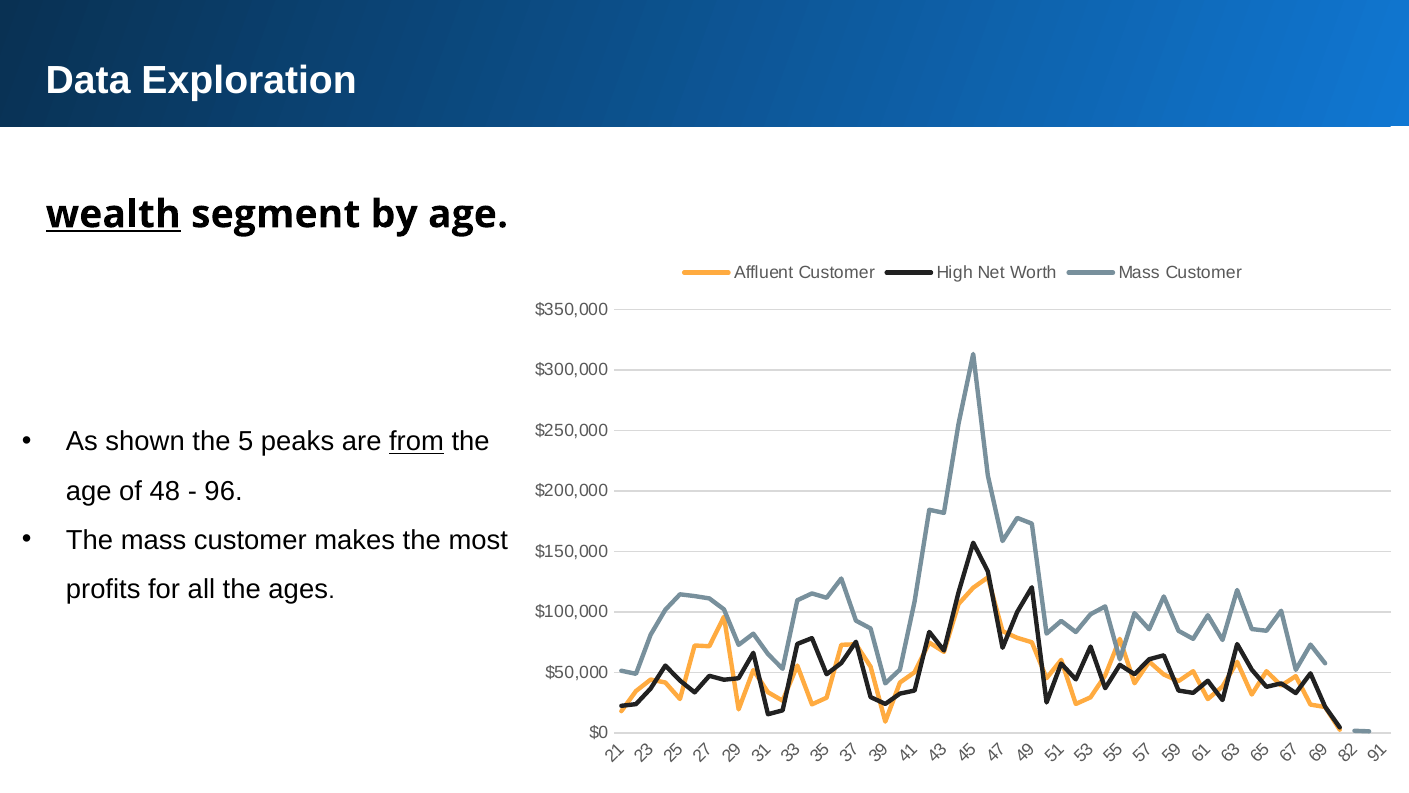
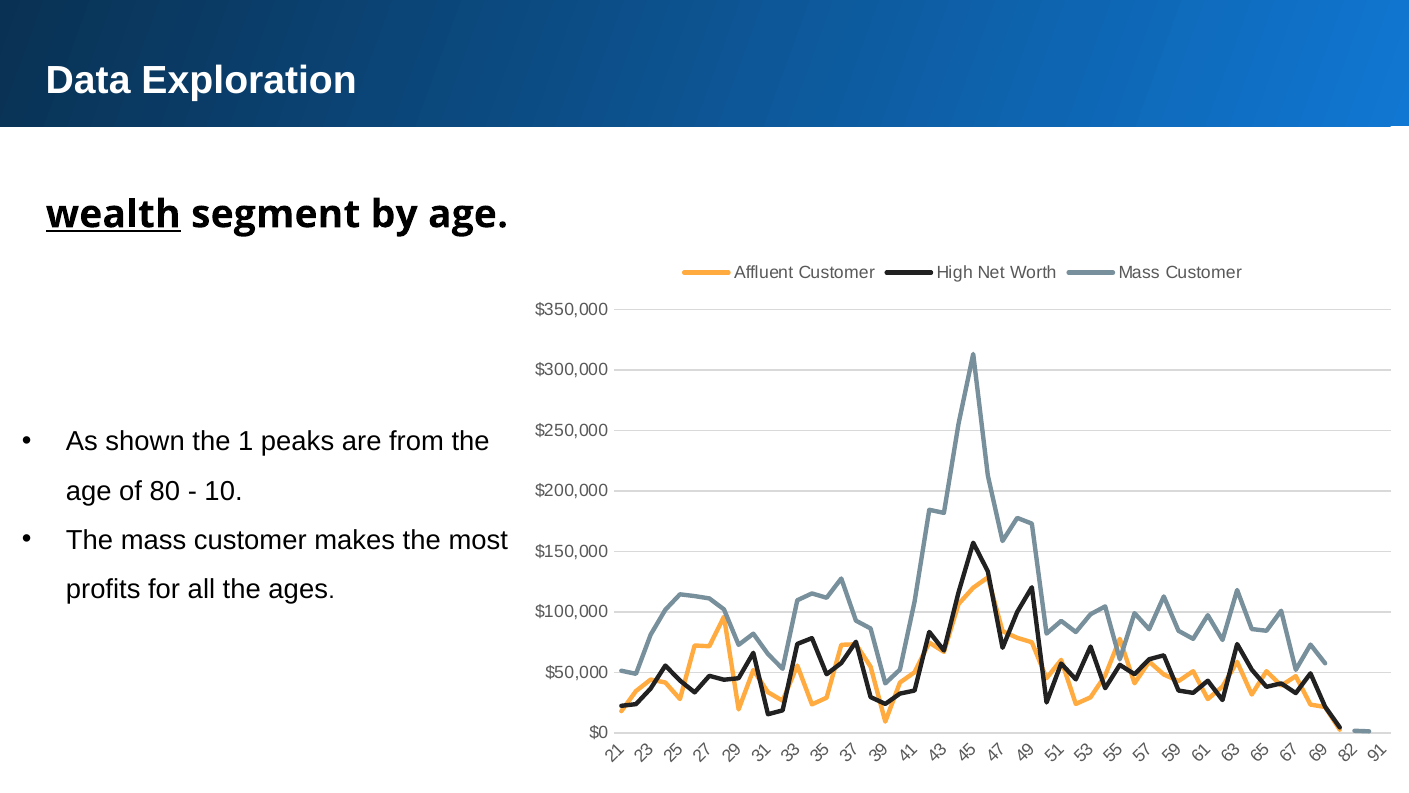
the 5: 5 -> 1 (246, 441)
from underline: present -> none (416, 441)
48: 48 -> 80 (165, 491)
96: 96 -> 10 (224, 491)
